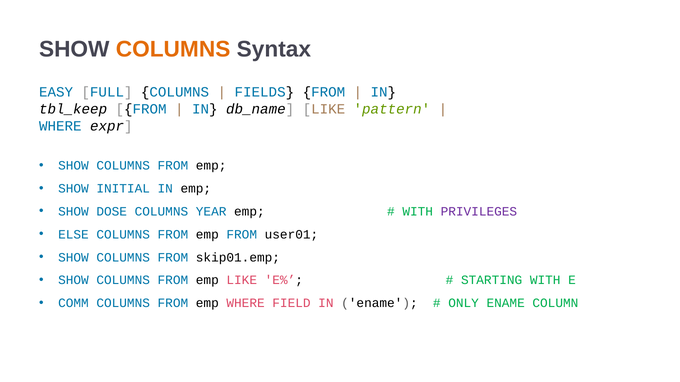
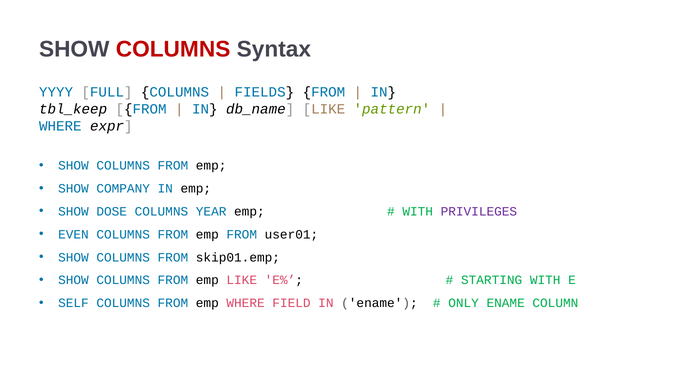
COLUMNS colour: orange -> red (173, 49)
EASY: EASY -> YYYY (56, 92)
INITIAL: INITIAL -> COMPANY (123, 189)
ELSE: ELSE -> EVEN (73, 235)
COMM: COMM -> SELF (73, 304)
